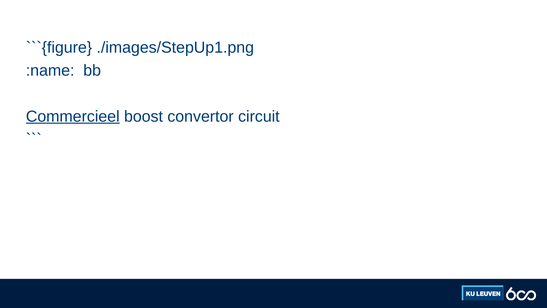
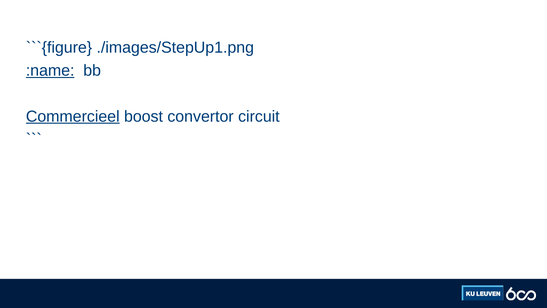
:name underline: none -> present (50, 70)
